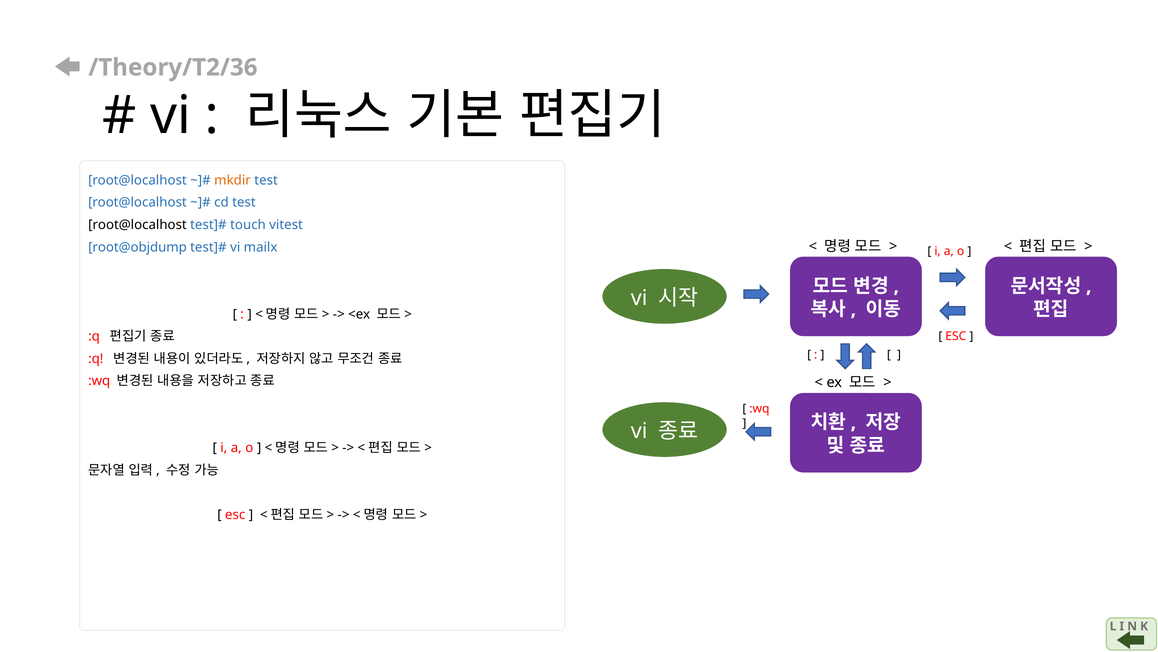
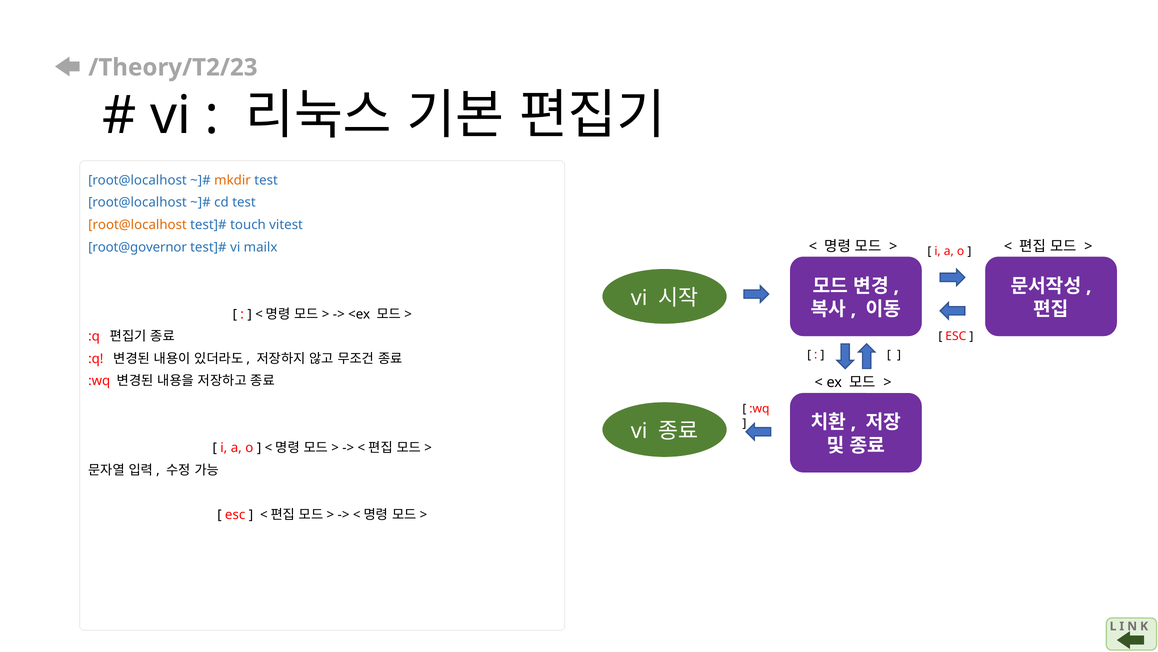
/Theory/T2/36: /Theory/T2/36 -> /Theory/T2/23 (173, 67)
root@localhost colour: black -> orange (137, 225)
root@objdump: root@objdump -> root@governor (138, 247)
